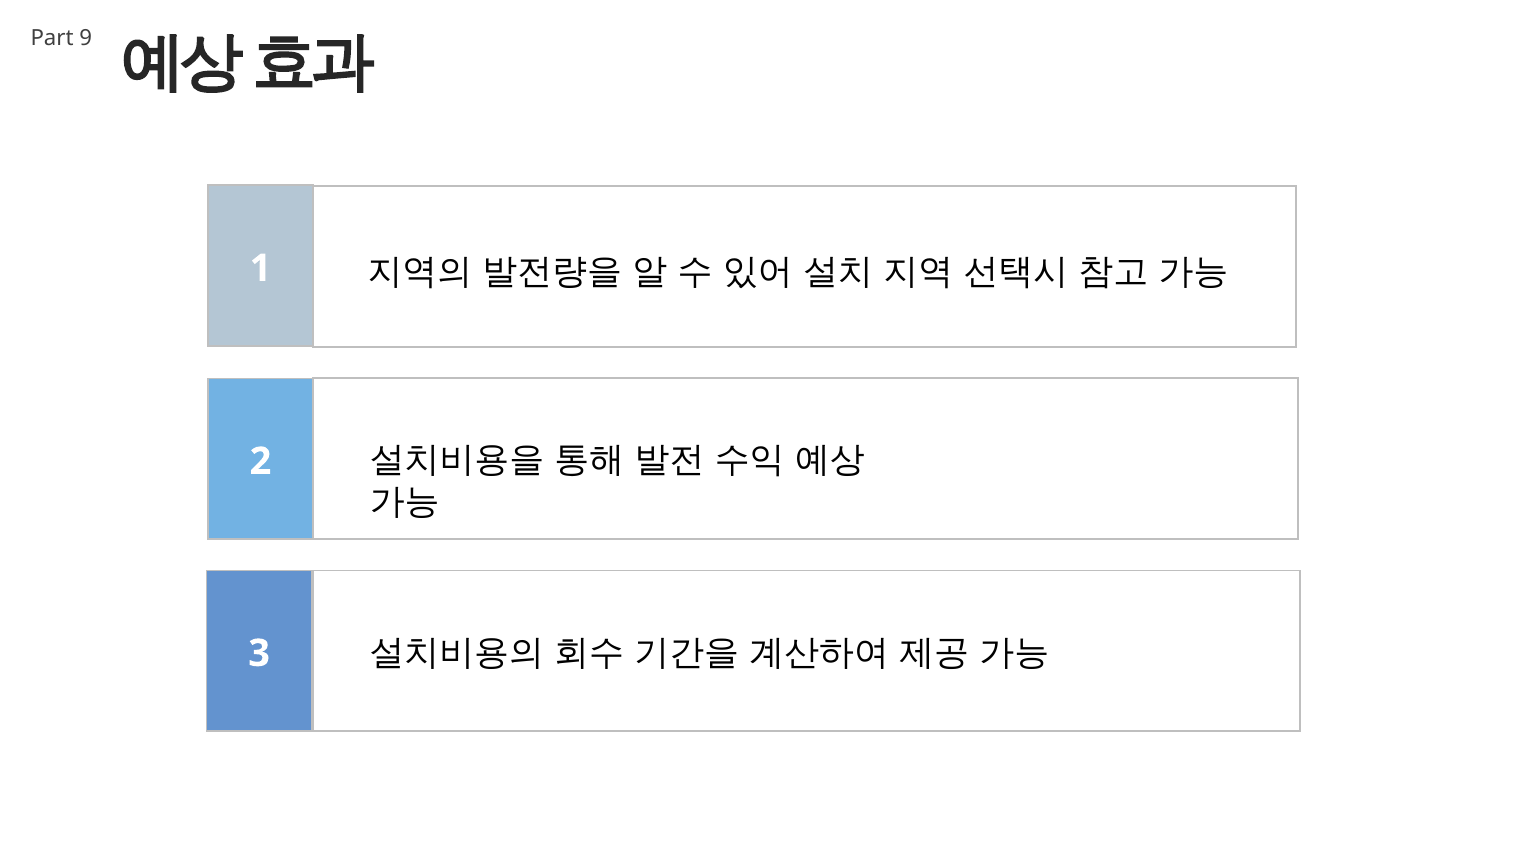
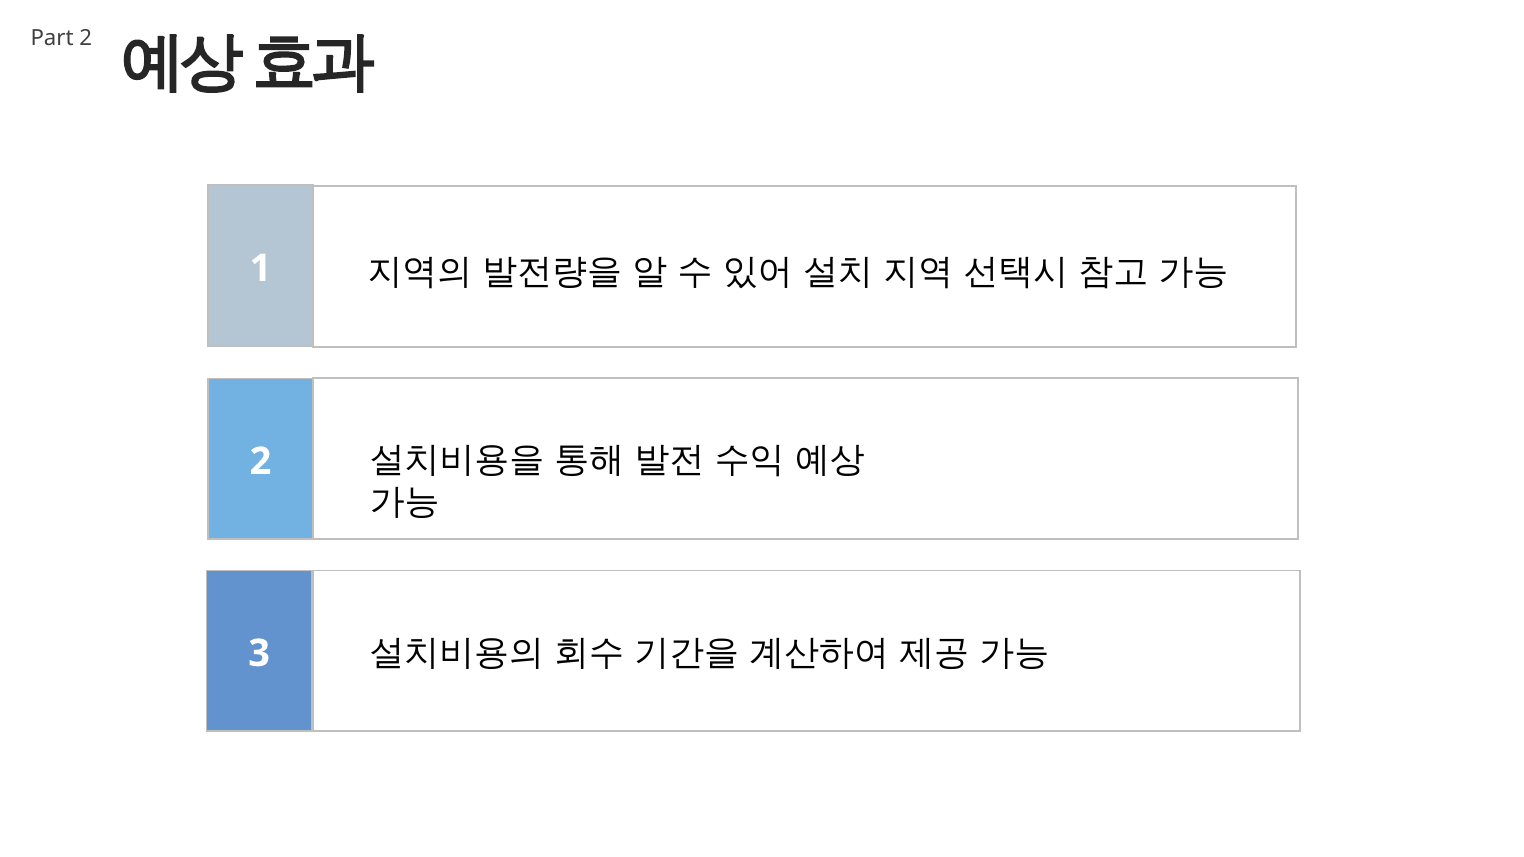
Part 9: 9 -> 2 (86, 39)
